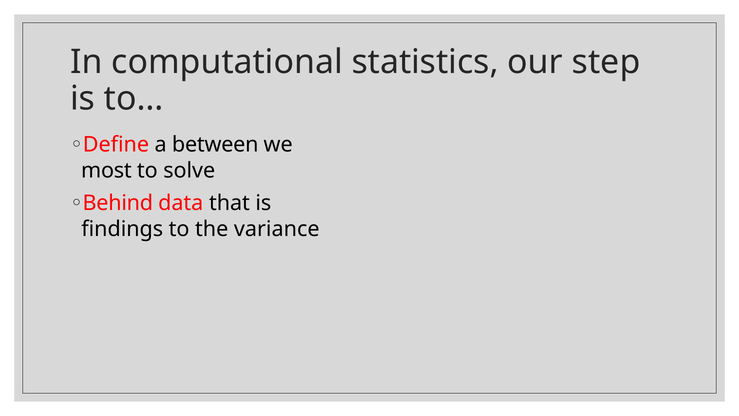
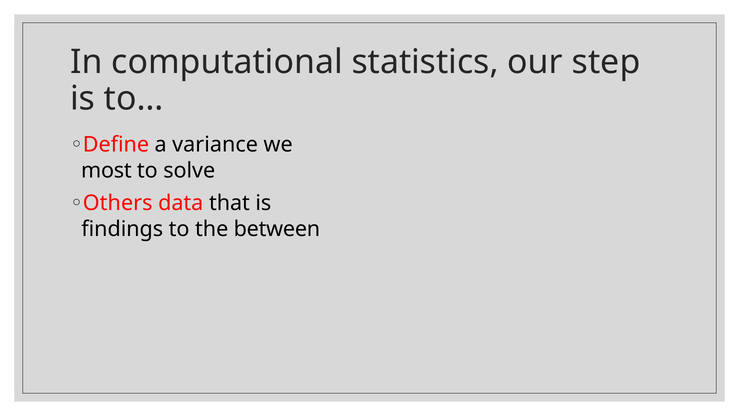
between: between -> variance (215, 145)
Behind: Behind -> Others (118, 203)
variance: variance -> between (277, 229)
